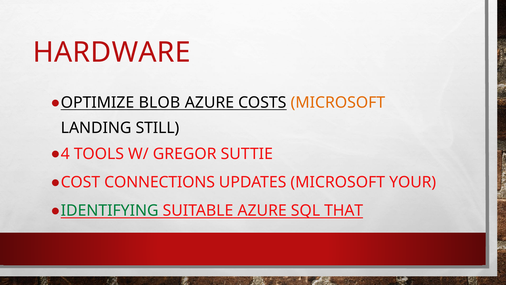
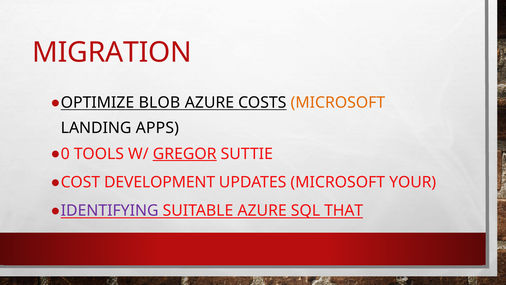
HARDWARE: HARDWARE -> MIGRATION (112, 52)
STILL: STILL -> APPS (157, 128)
4: 4 -> 0 (65, 154)
GREGOR underline: none -> present (185, 154)
CONNECTIONS: CONNECTIONS -> DEVELOPMENT (160, 182)
IDENTIFYING colour: green -> purple (110, 210)
